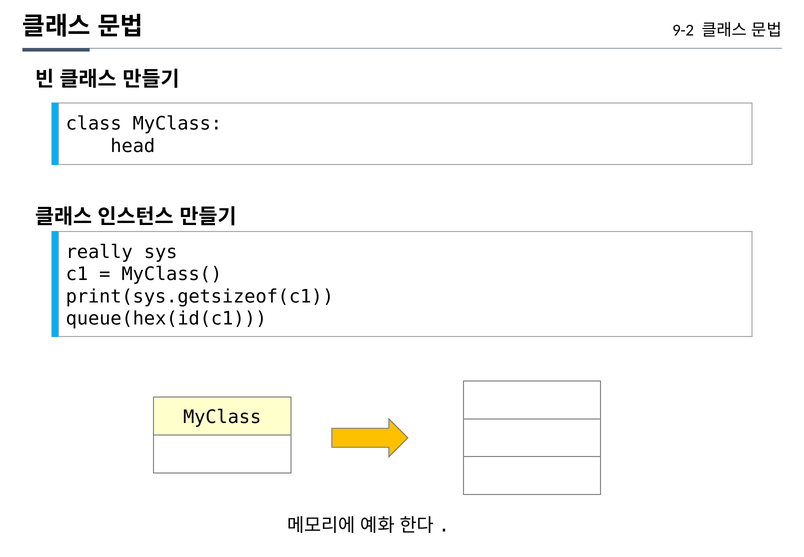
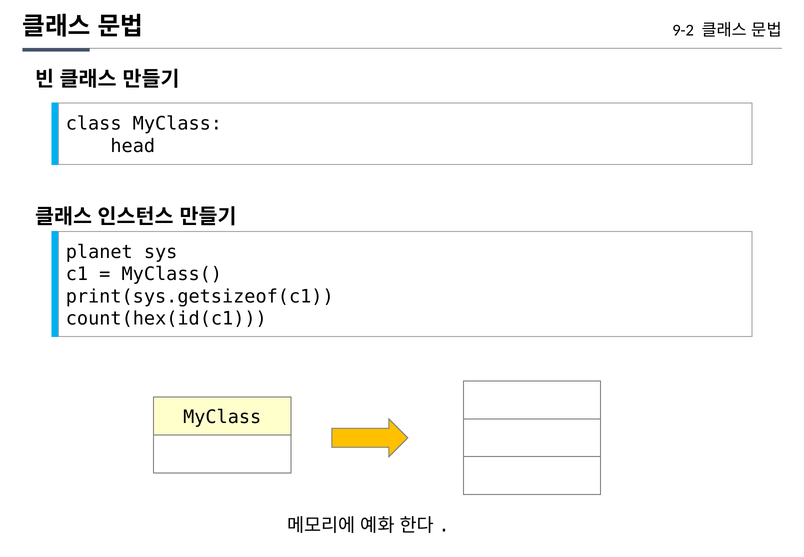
really: really -> planet (99, 252)
queue(hex(id(c1: queue(hex(id(c1 -> count(hex(id(c1 (166, 318)
